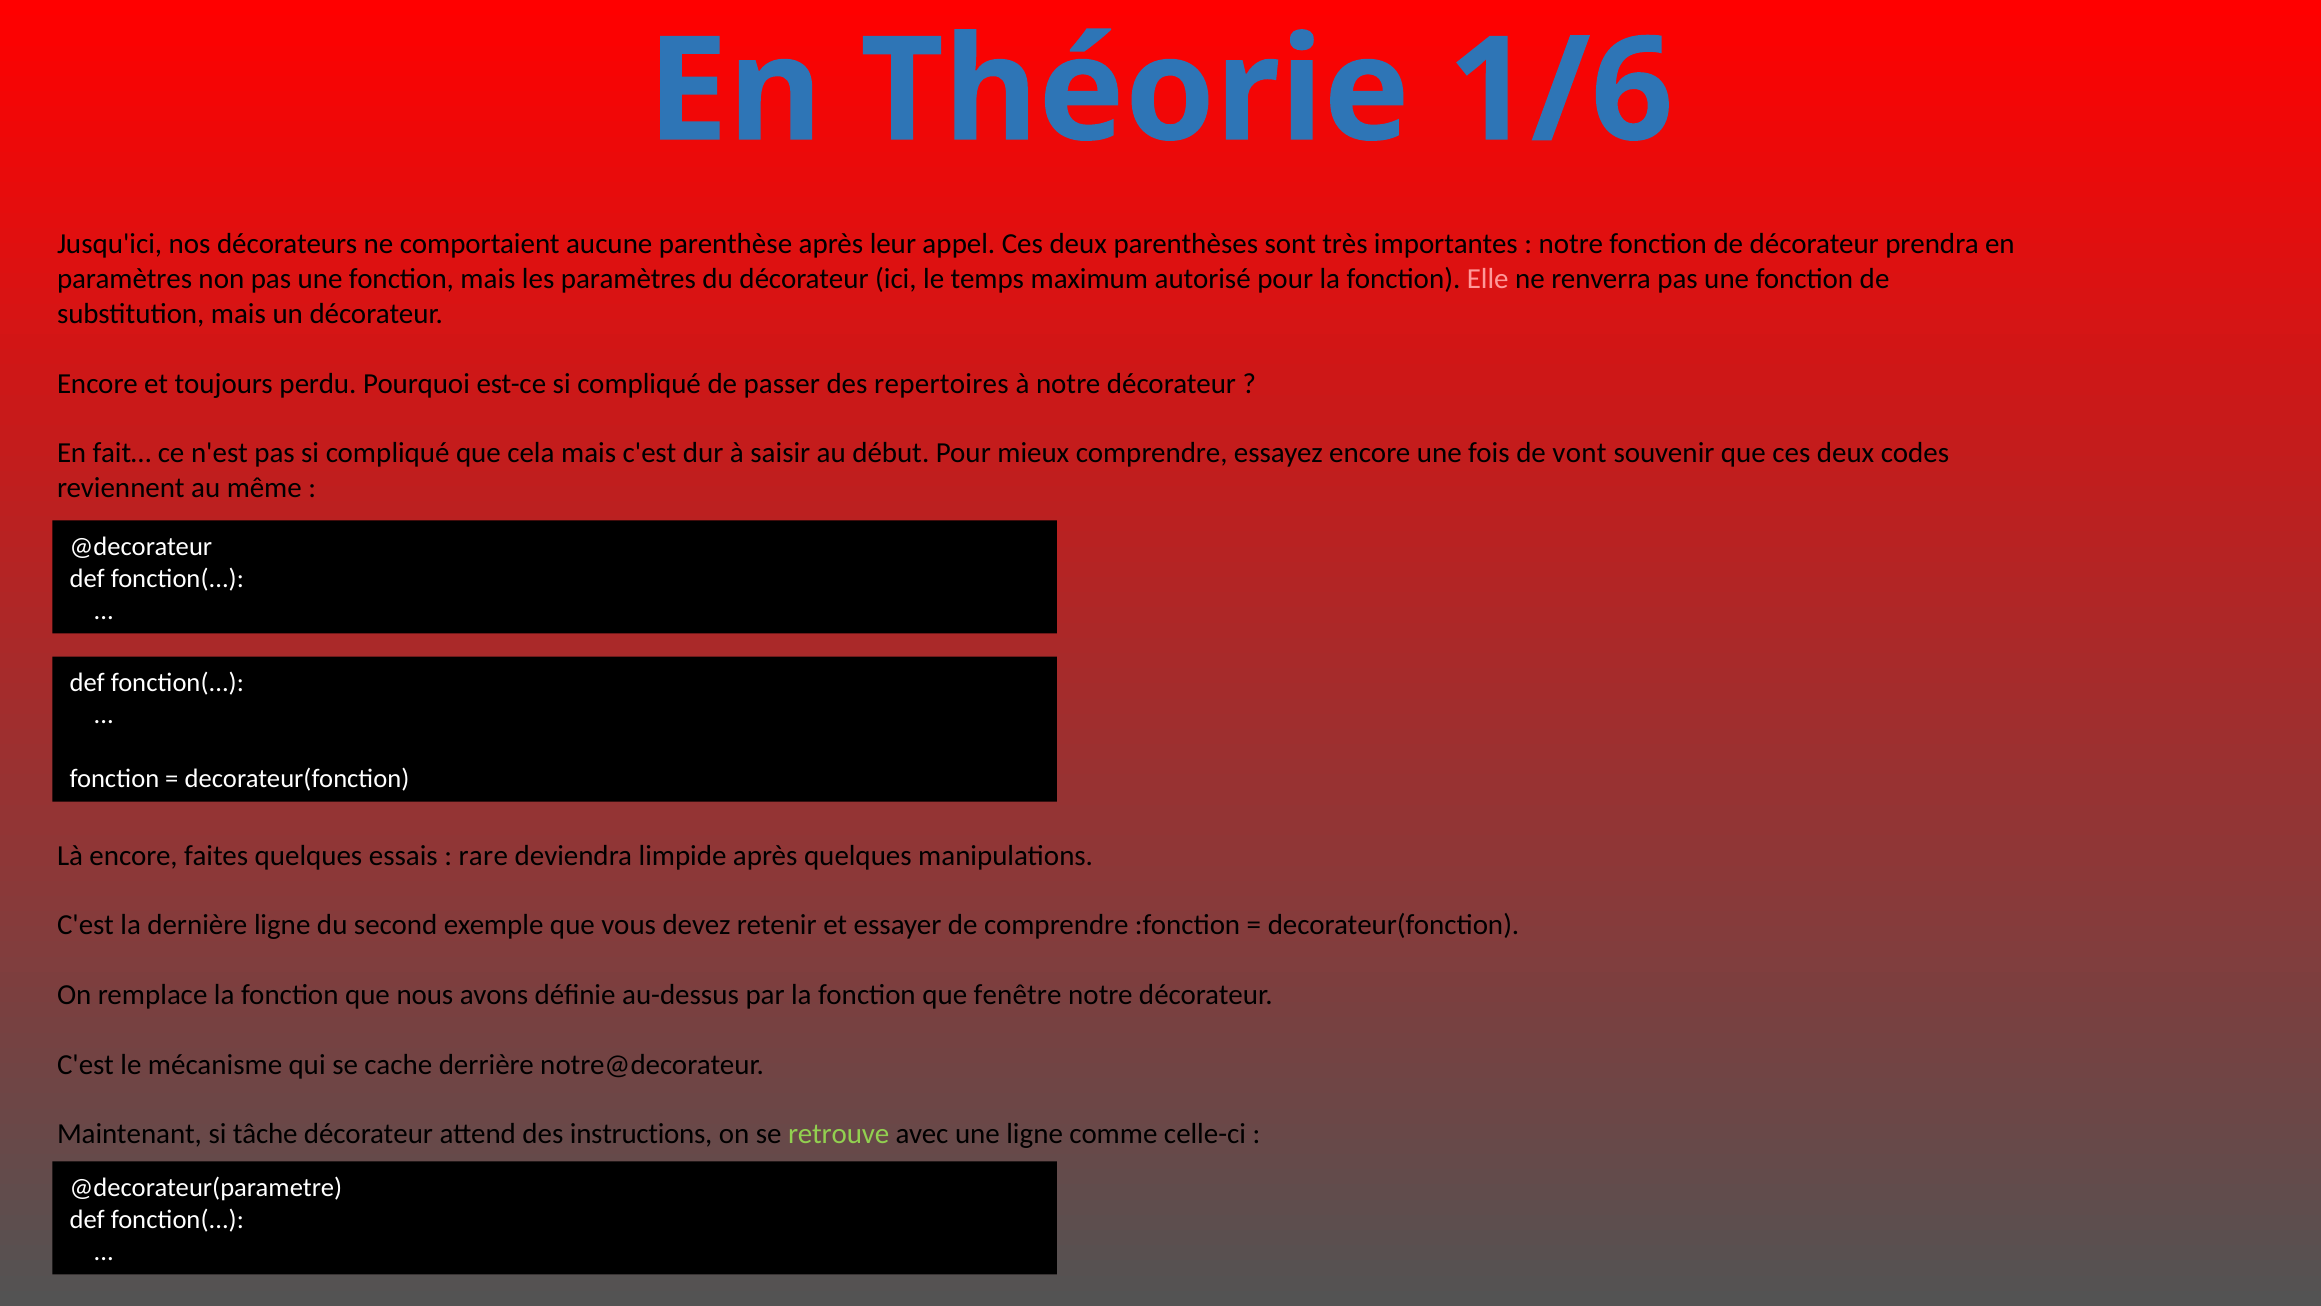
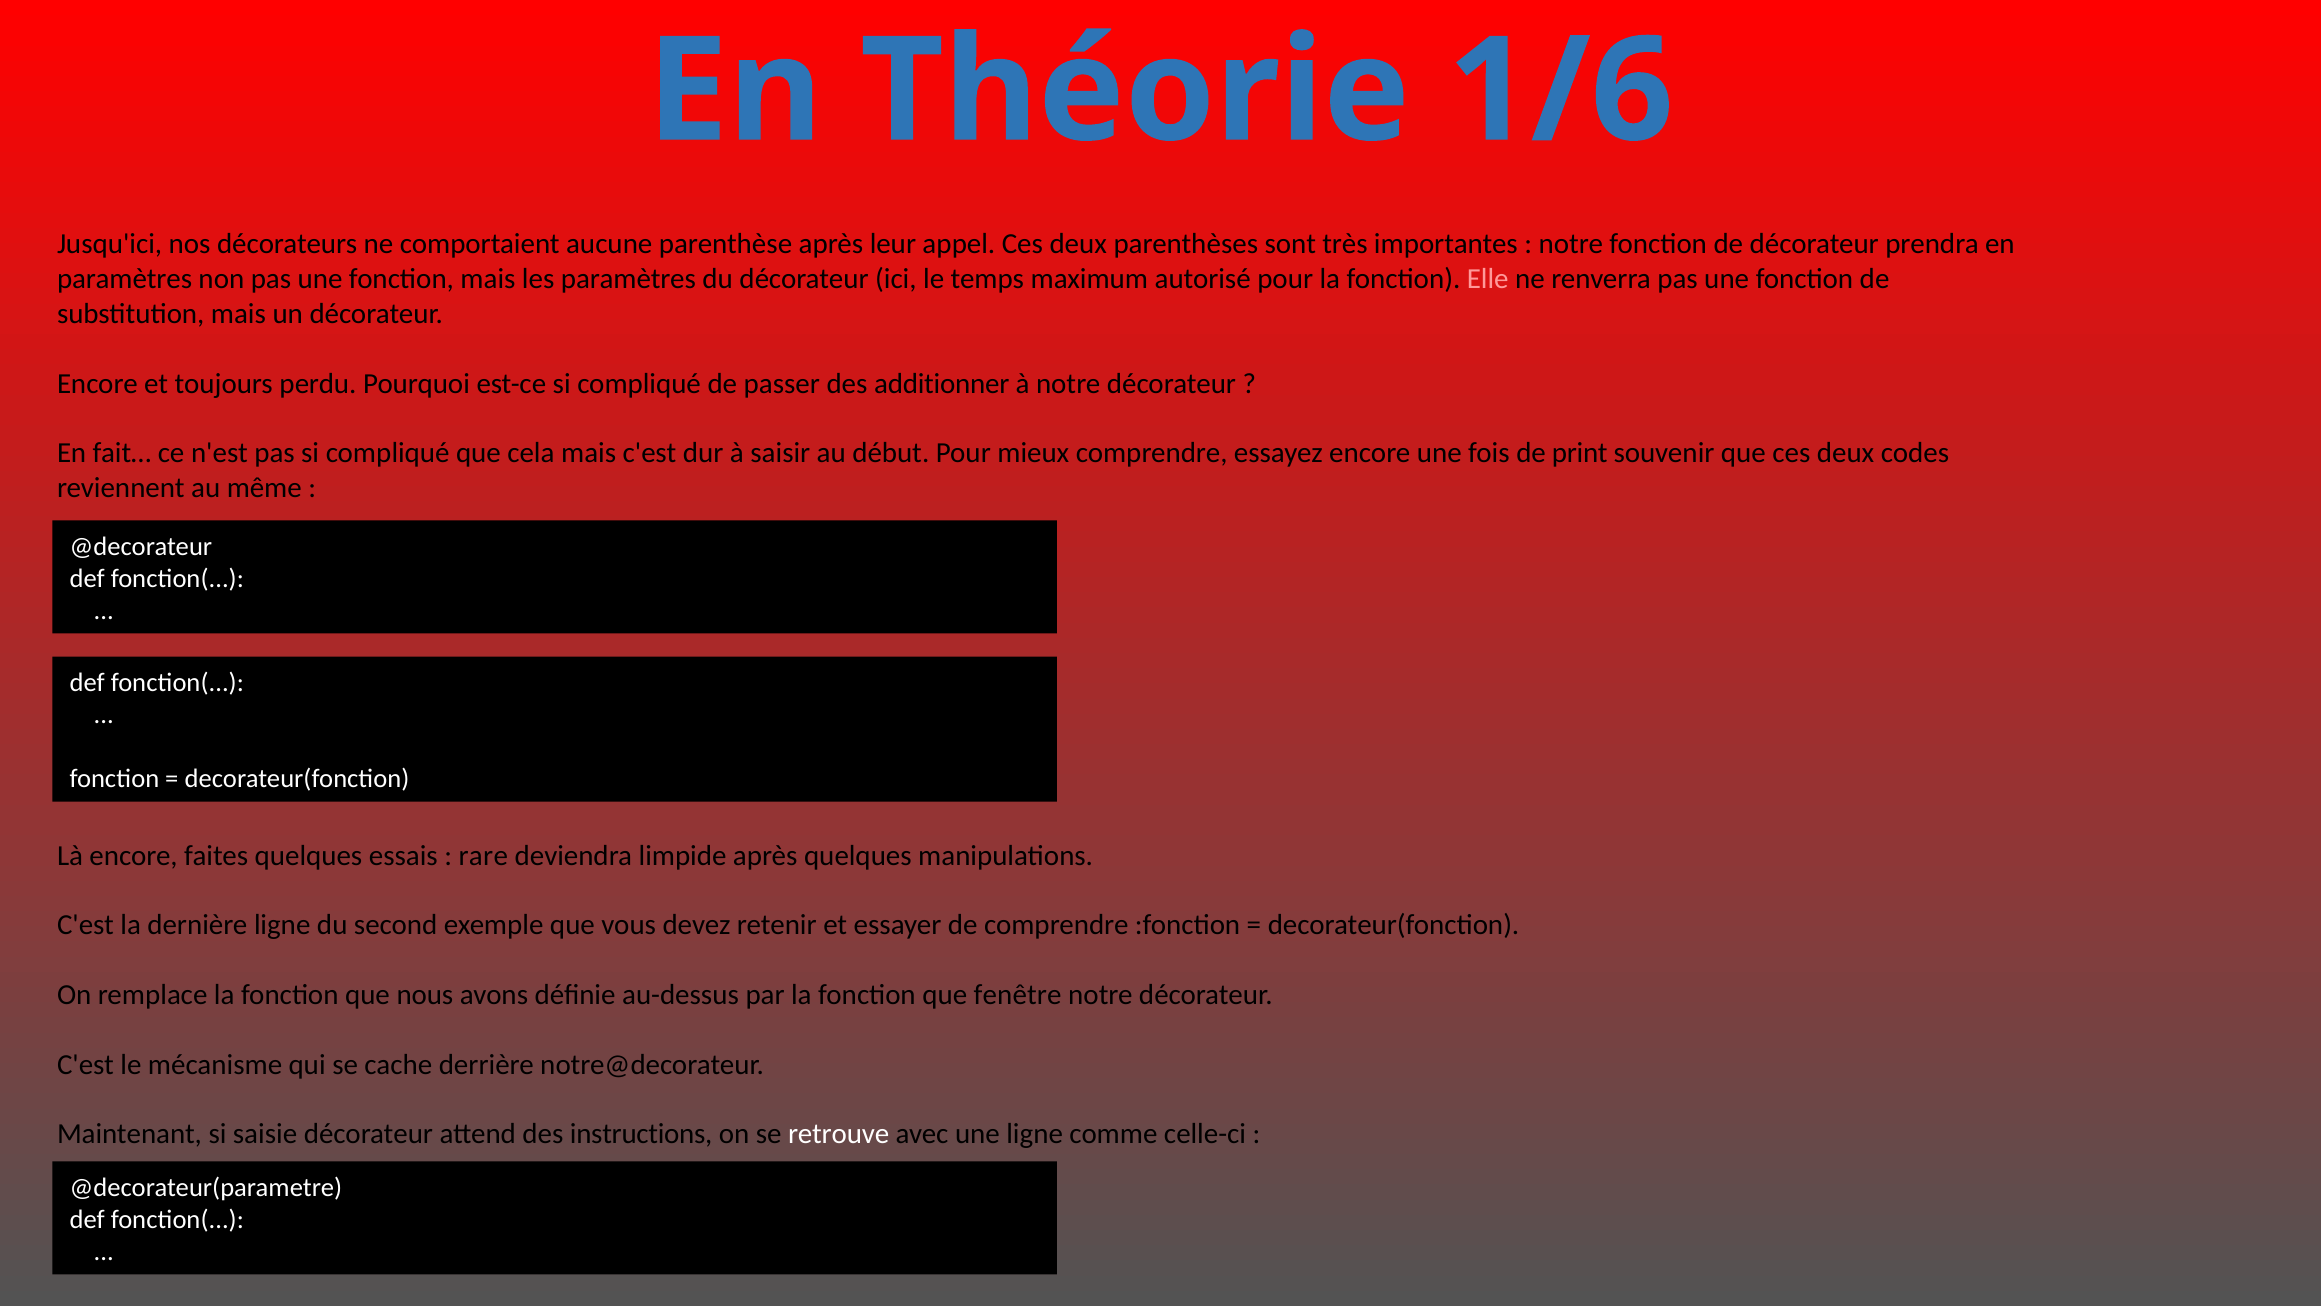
repertoires: repertoires -> additionner (942, 383)
vont: vont -> print (1580, 453)
tâche: tâche -> saisie (265, 1134)
retrouve colour: light green -> white (839, 1134)
